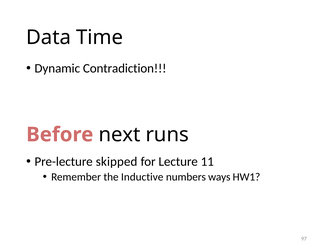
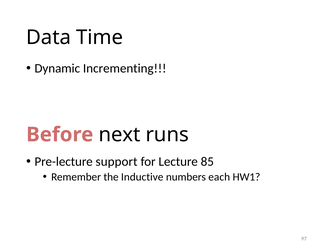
Contradiction: Contradiction -> Incrementing (125, 68)
skipped: skipped -> support (117, 161)
11: 11 -> 85 (207, 161)
ways: ways -> each (219, 177)
